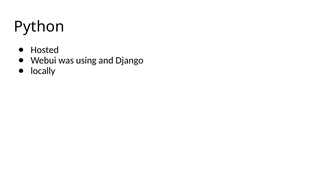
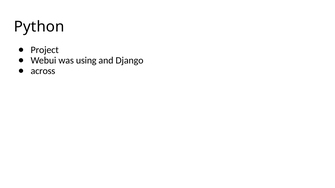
Hosted: Hosted -> Project (45, 50)
locally: locally -> across (43, 71)
